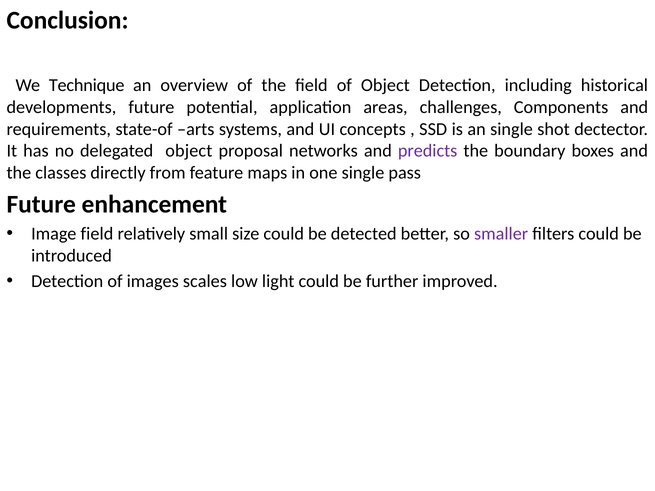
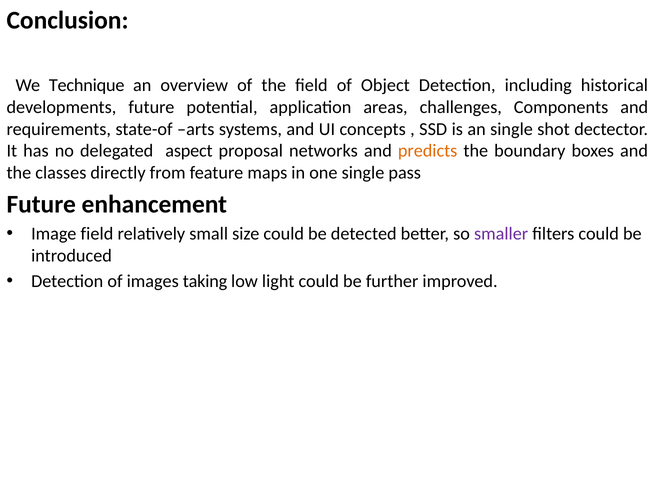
delegated object: object -> aspect (189, 151)
predicts colour: purple -> orange (428, 151)
scales: scales -> taking (205, 281)
